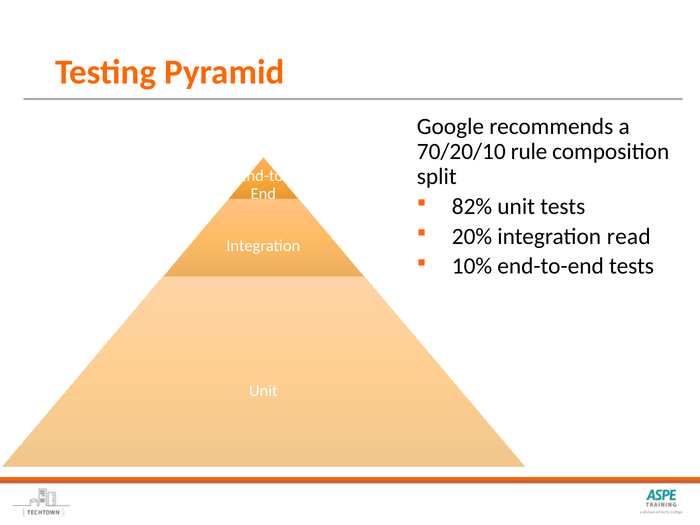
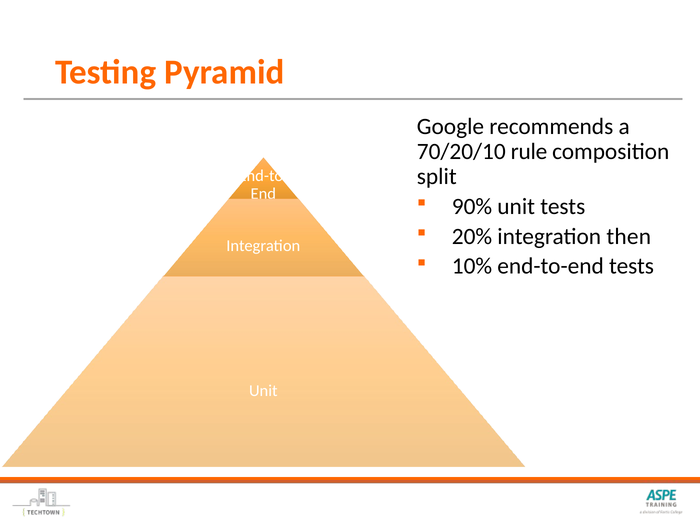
82%: 82% -> 90% (472, 207)
read: read -> then (629, 236)
